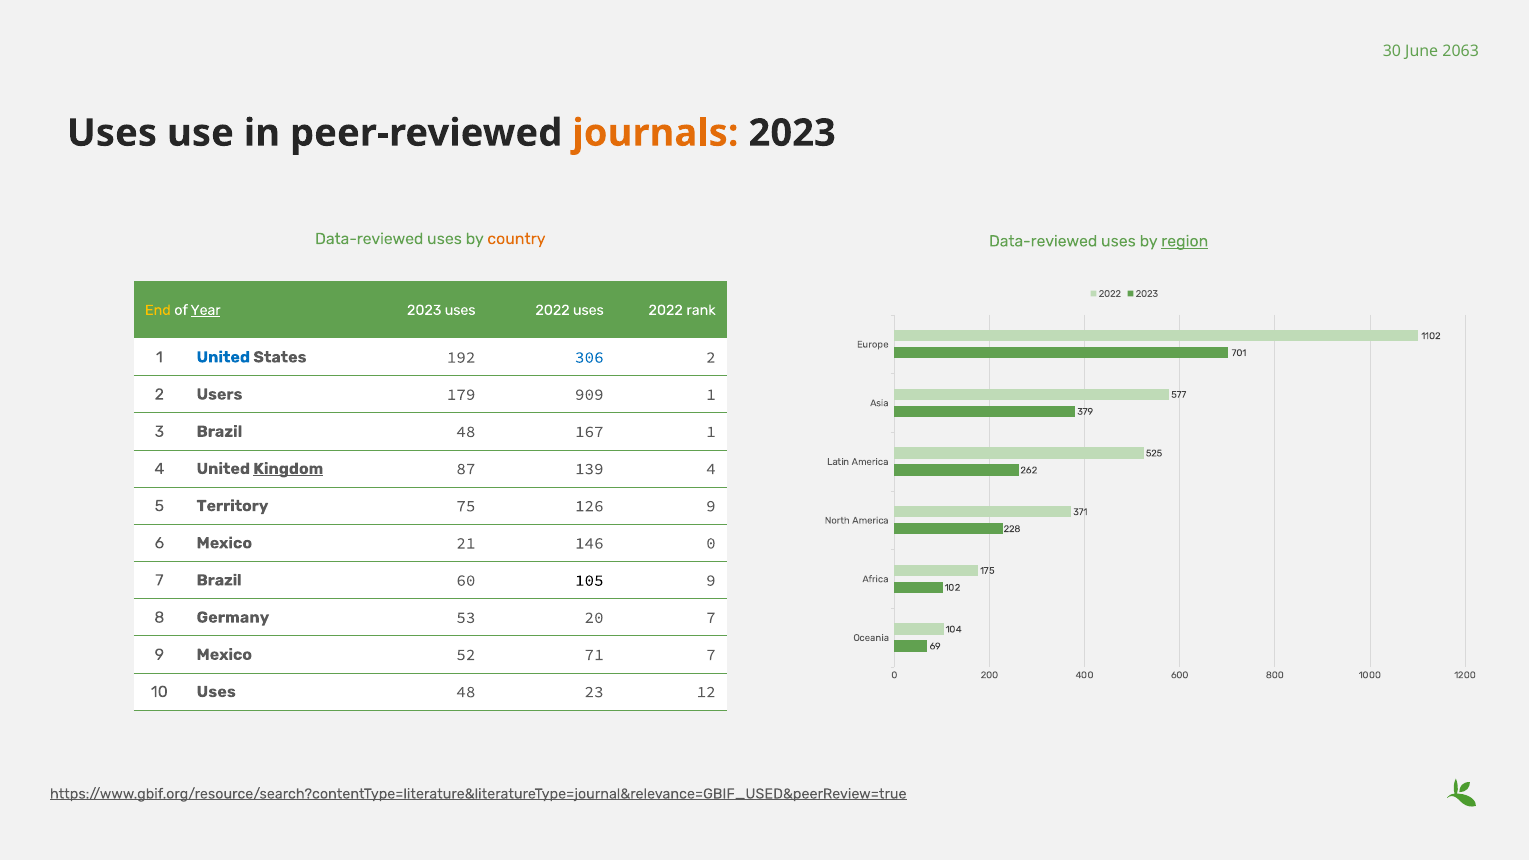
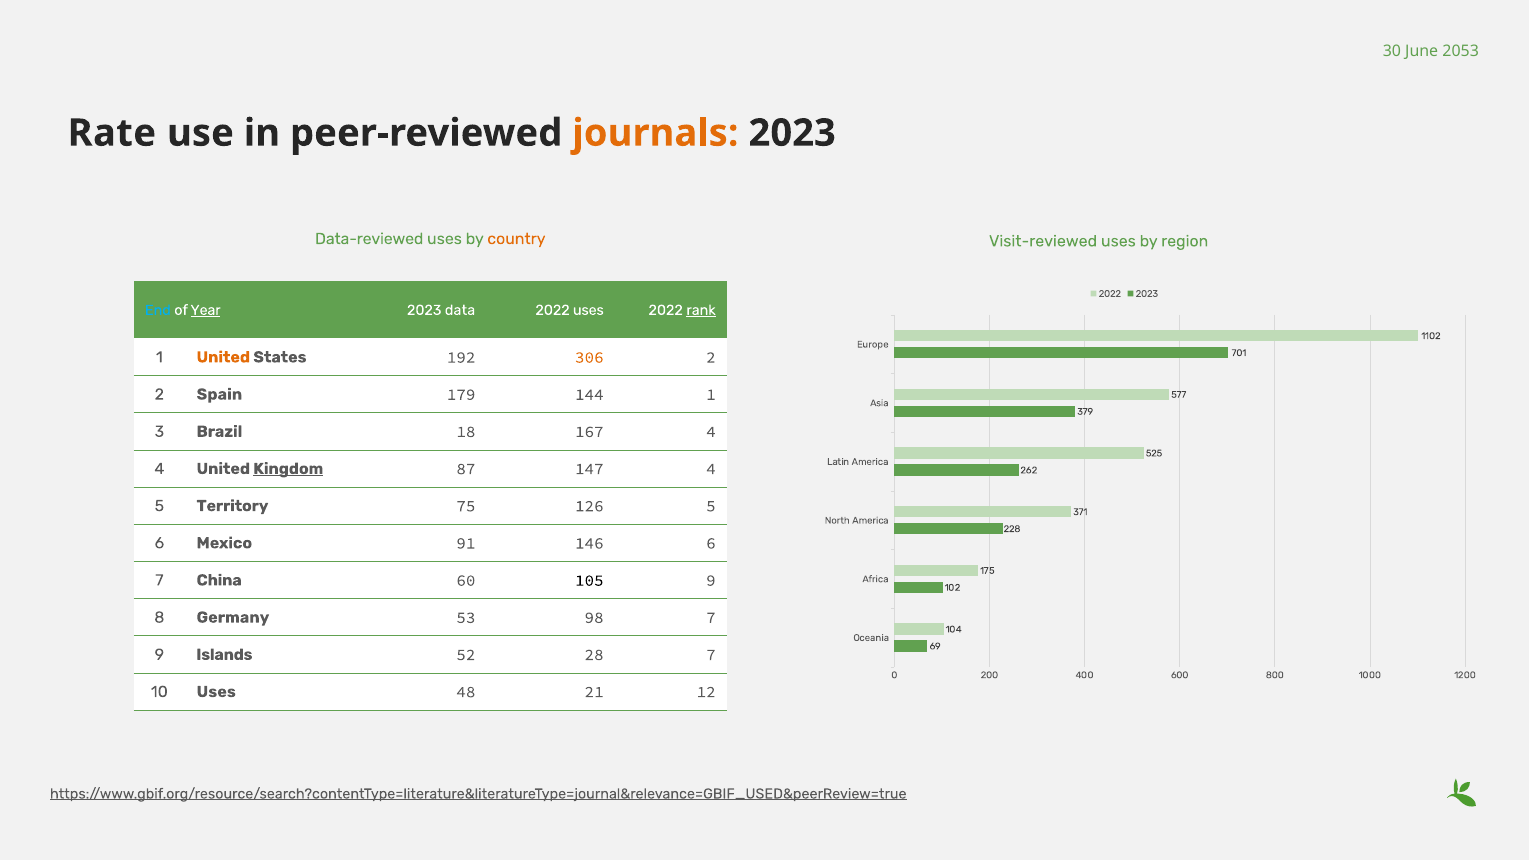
2063: 2063 -> 2053 (1461, 51)
Uses: Uses -> Rate (112, 133)
Data-reviewed: Data-reviewed -> Visit-reviewed (1043, 241)
region underline: present -> none (1185, 241)
End colour: yellow -> light blue (158, 310)
2023 uses: uses -> data (460, 310)
rank underline: none -> present (701, 310)
United colour: blue -> orange (223, 357)
306 colour: blue -> orange (589, 357)
Users: Users -> Spain (219, 394)
909: 909 -> 144 (589, 395)
Brazil 48: 48 -> 18 (466, 432)
167 1: 1 -> 4 (711, 432)
139: 139 -> 147 (589, 469)
126 9: 9 -> 5 (711, 506)
21: 21 -> 91 (466, 543)
146 0: 0 -> 6 (711, 543)
7 Brazil: Brazil -> China (219, 580)
20: 20 -> 98 (594, 618)
9 Mexico: Mexico -> Islands (224, 655)
71: 71 -> 28 (594, 655)
23: 23 -> 21 (594, 692)
